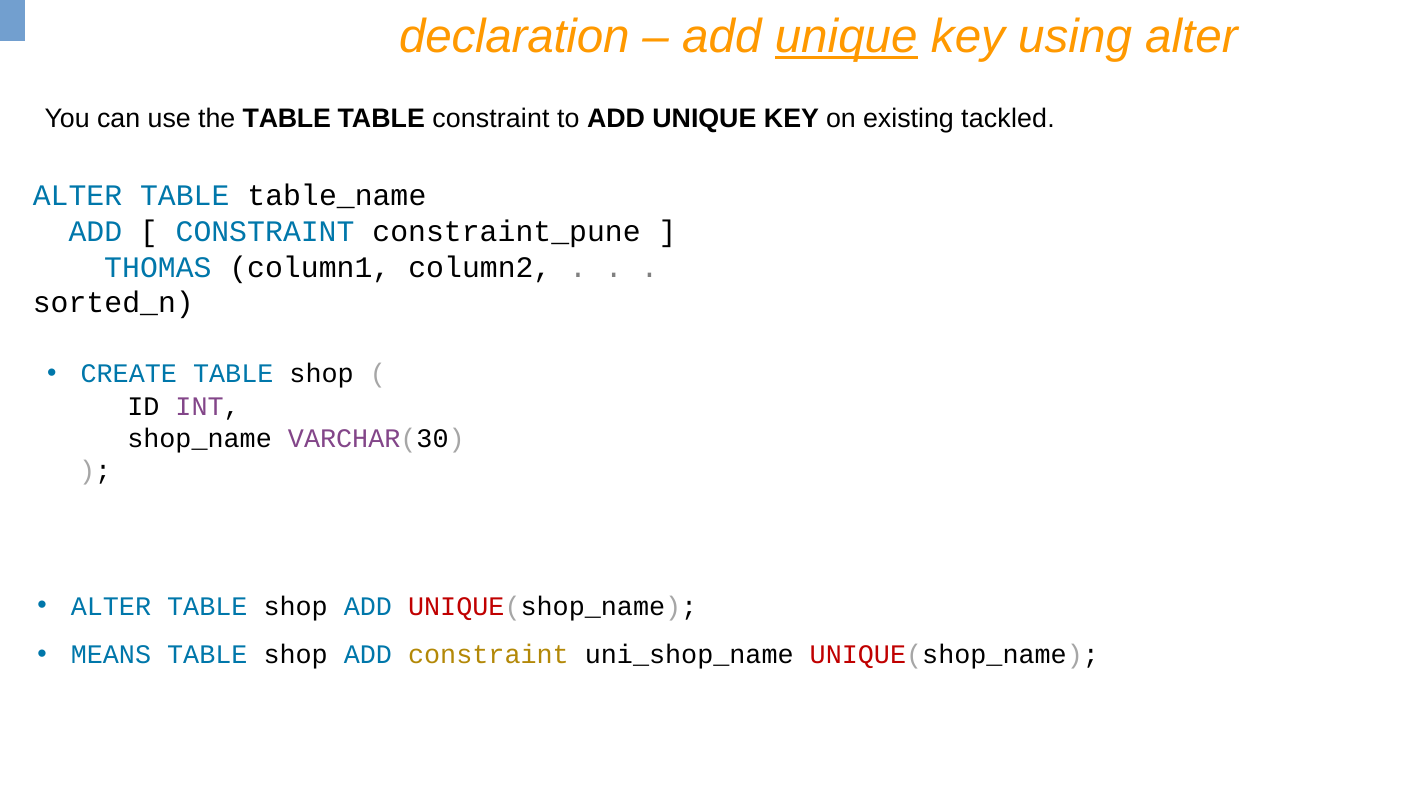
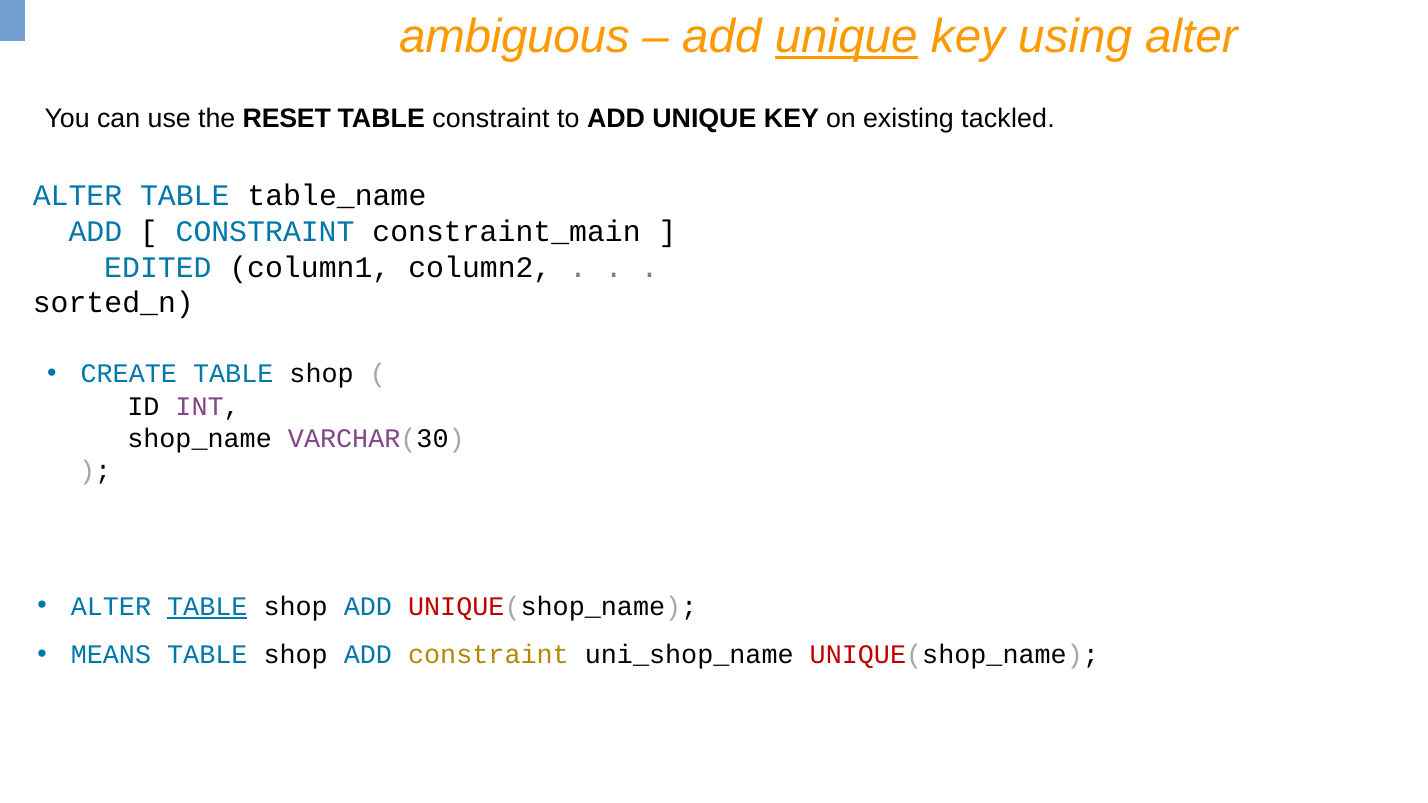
declaration: declaration -> ambiguous (514, 37)
the TABLE: TABLE -> RESET (287, 119)
constraint_pune: constraint_pune -> constraint_main (507, 232)
THOMAS: THOMAS -> EDITED (158, 267)
TABLE underline: none -> present (207, 607)
